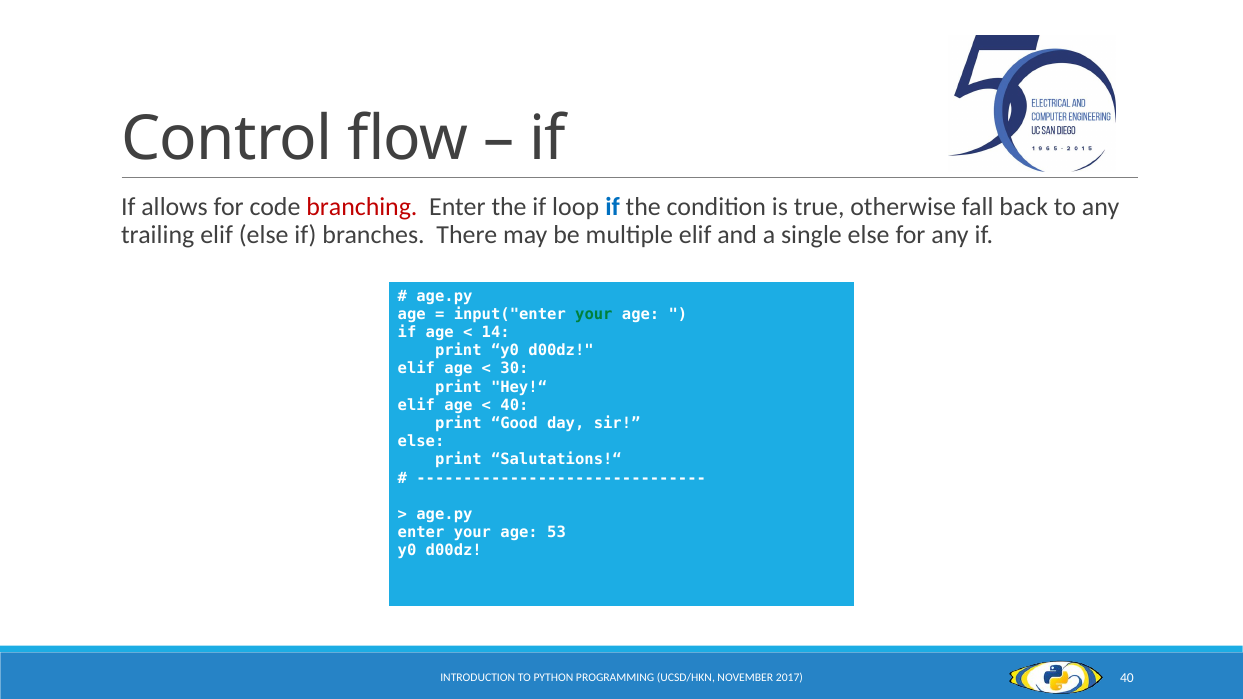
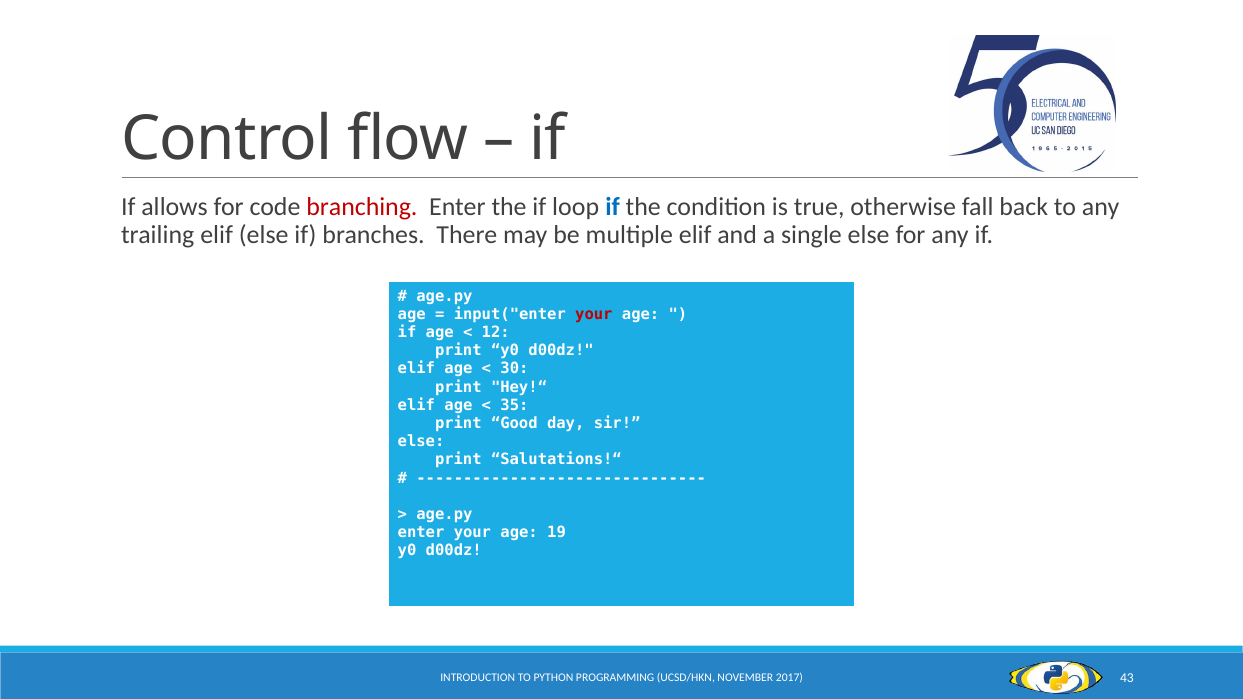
your colour: green -> red (594, 314)
14: 14 -> 12 (496, 332)
40: 40 -> 35 (514, 405)
53: 53 -> 19 (557, 533)
2017 40: 40 -> 43 (1127, 678)
